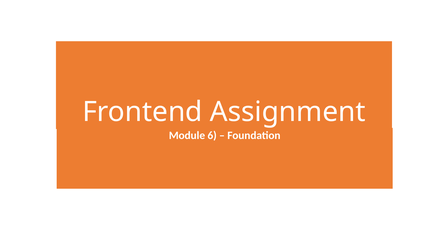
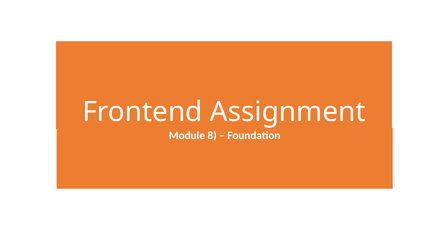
6: 6 -> 8 (212, 136)
